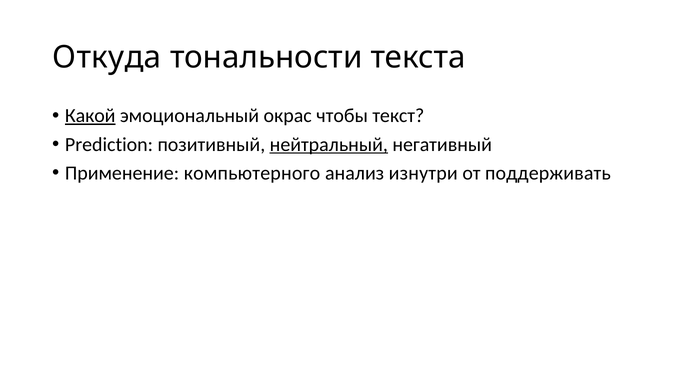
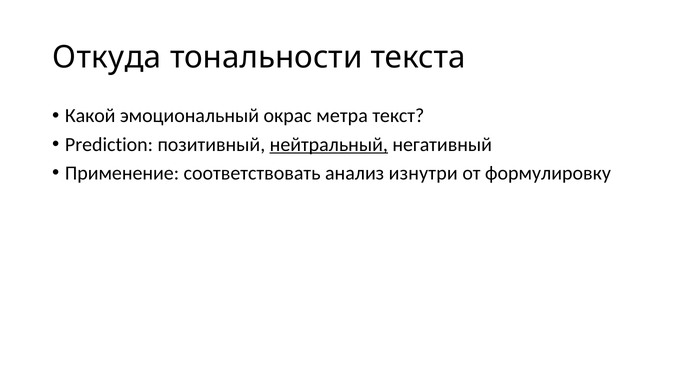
Какой underline: present -> none (90, 116)
чтобы: чтобы -> метра (342, 116)
компьютерного: компьютерного -> соответствовать (252, 173)
поддерживать: поддерживать -> формулировку (548, 173)
